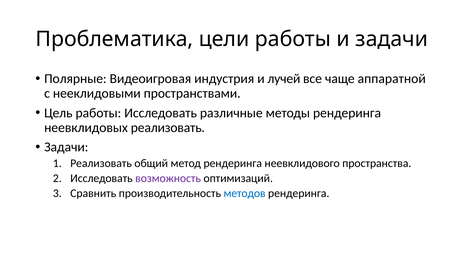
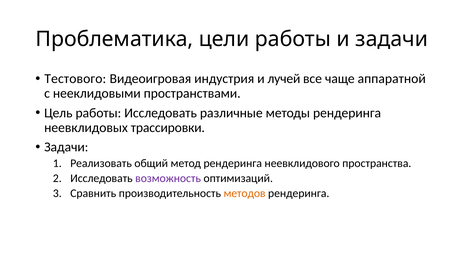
Полярные: Полярные -> Тестового (75, 79)
неевклидовых реализовать: реализовать -> трассировки (168, 127)
методов colour: blue -> orange (245, 193)
